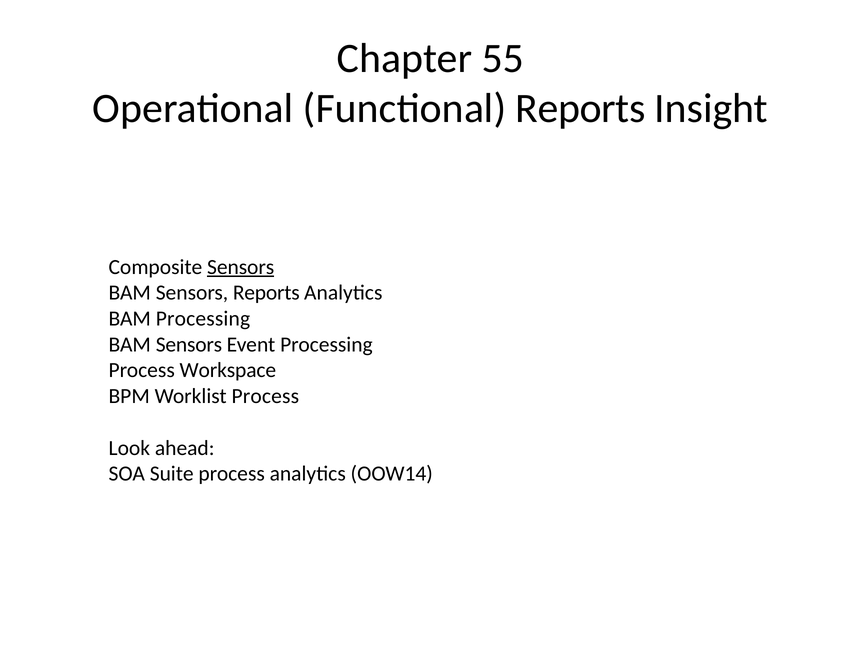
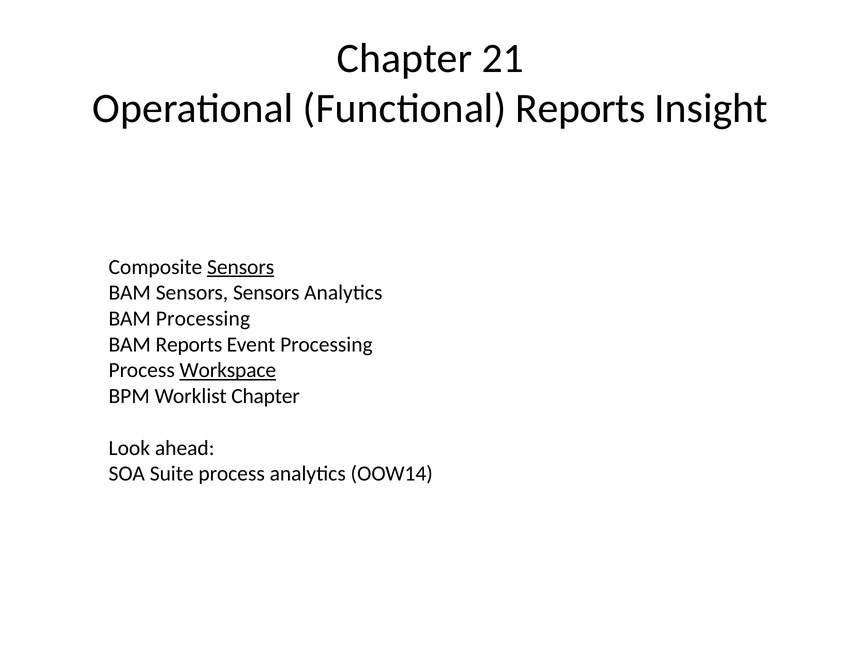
55: 55 -> 21 (503, 58)
Sensors Reports: Reports -> Sensors (266, 293)
Sensors: Sensors -> Reports (189, 344)
Workspace underline: none -> present (228, 370)
Worklist Process: Process -> Chapter (266, 396)
